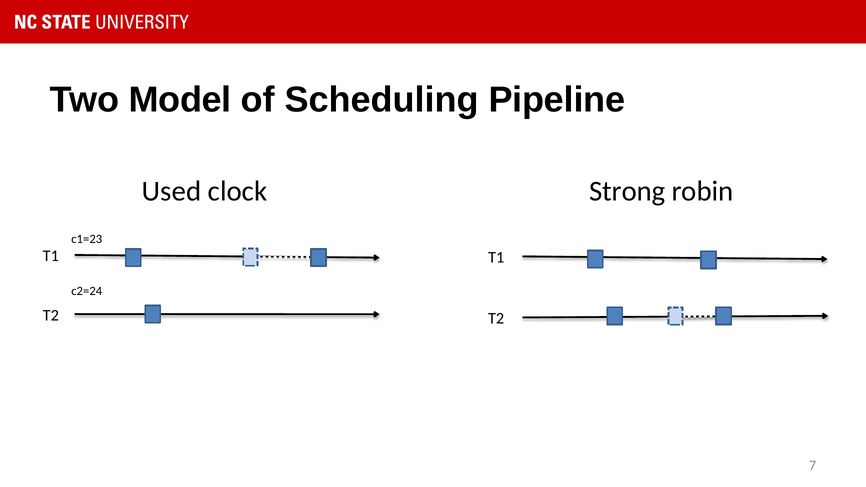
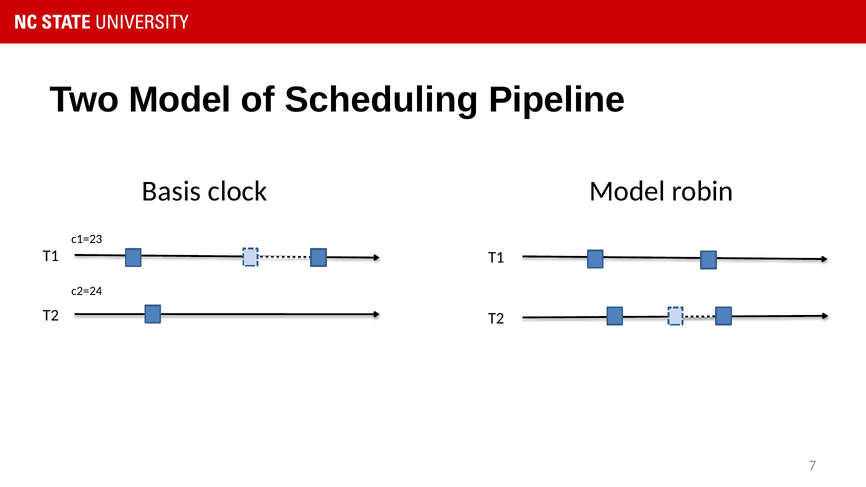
Used: Used -> Basis (171, 191)
clock Strong: Strong -> Model (627, 191)
